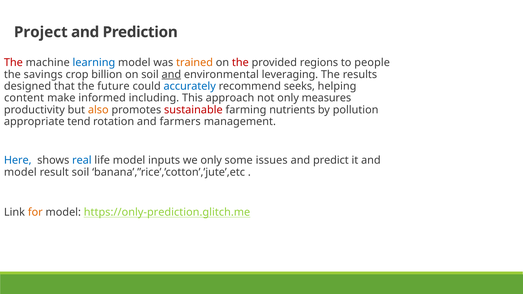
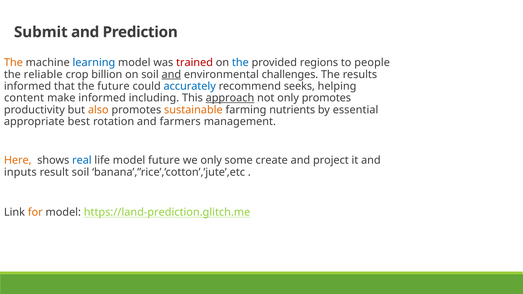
Project: Project -> Submit (41, 32)
The colour: red -> orange (13, 63)
trained colour: orange -> red (195, 63)
the colour: red -> blue (240, 63)
savings: savings -> reliable (43, 74)
leveraging: leveraging -> challenges (290, 74)
designed: designed -> informed (28, 86)
approach underline: none -> present (230, 98)
only measures: measures -> promotes (326, 98)
sustainable colour: red -> orange (193, 110)
pollution: pollution -> essential (356, 110)
tend: tend -> best (79, 122)
Here colour: blue -> orange (18, 160)
model inputs: inputs -> future (164, 160)
issues: issues -> create (272, 160)
predict: predict -> project (331, 160)
model: model -> inputs (20, 172)
https://only-prediction.glitch.me: https://only-prediction.glitch.me -> https://land-prediction.glitch.me (167, 212)
